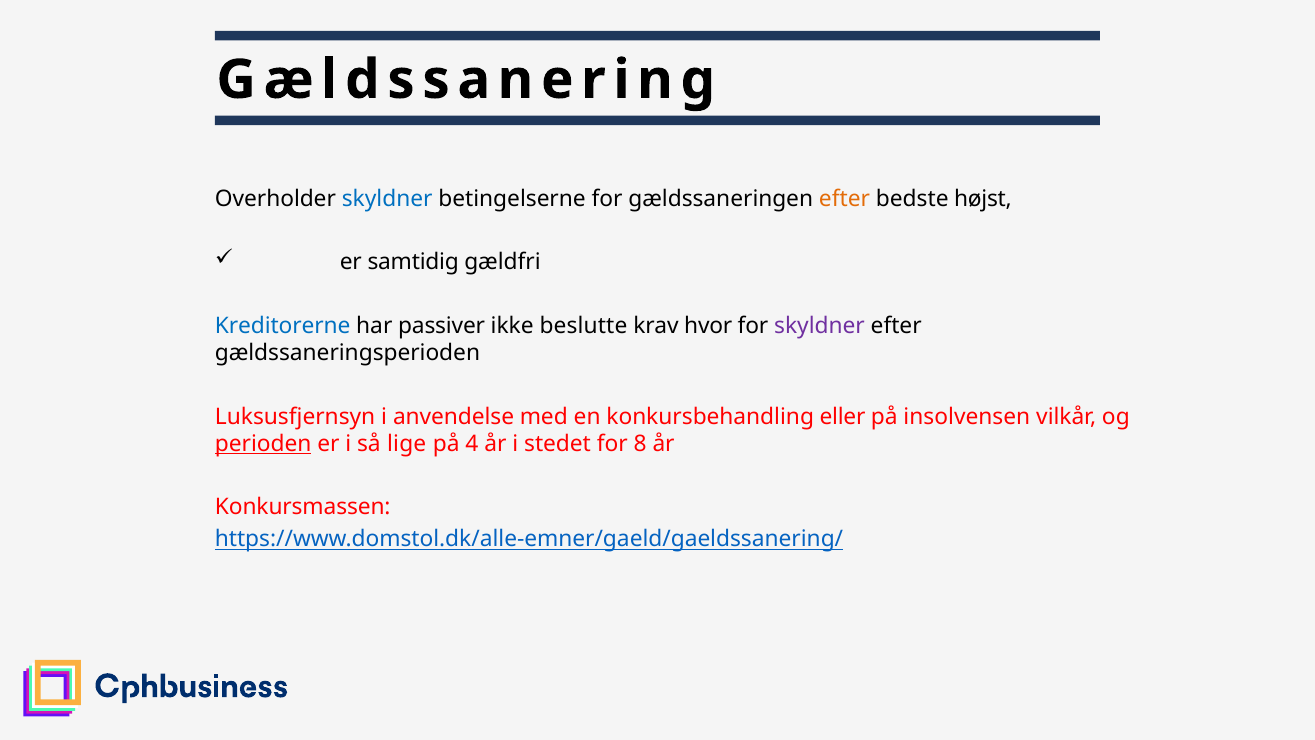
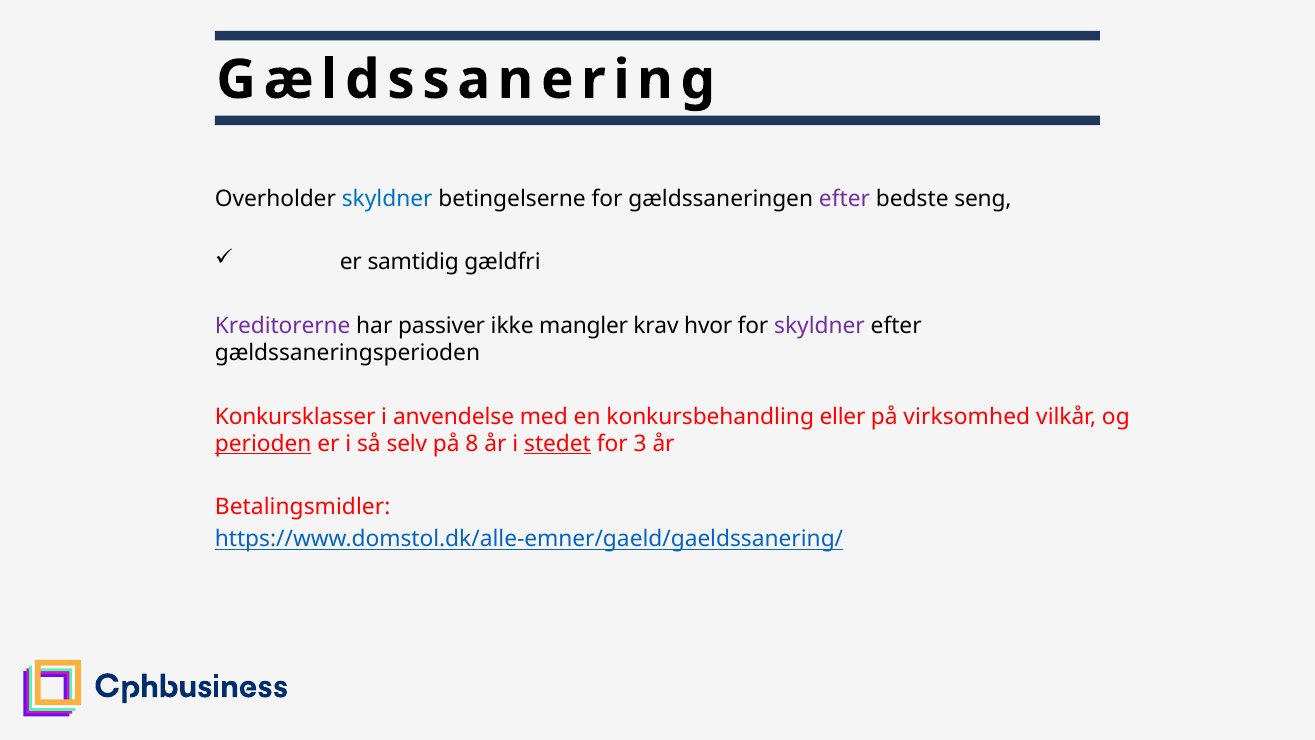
efter colour: orange -> purple (845, 199)
højst: højst -> seng (983, 199)
Kreditorerne colour: blue -> purple (283, 326)
beslutte: beslutte -> mangler (584, 326)
Luksusfjernsyn: Luksusfjernsyn -> Konkursklasser (295, 416)
insolvensen: insolvensen -> virksomhed (967, 416)
lige: lige -> selv (407, 444)
4: 4 -> 8 (472, 444)
stedet underline: none -> present (558, 444)
8: 8 -> 3 (640, 444)
Konkursmassen: Konkursmassen -> Betalingsmidler (303, 507)
